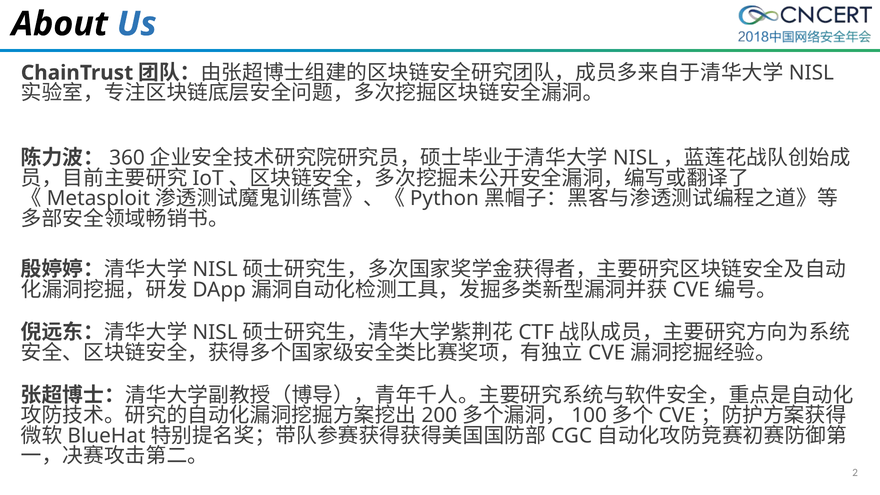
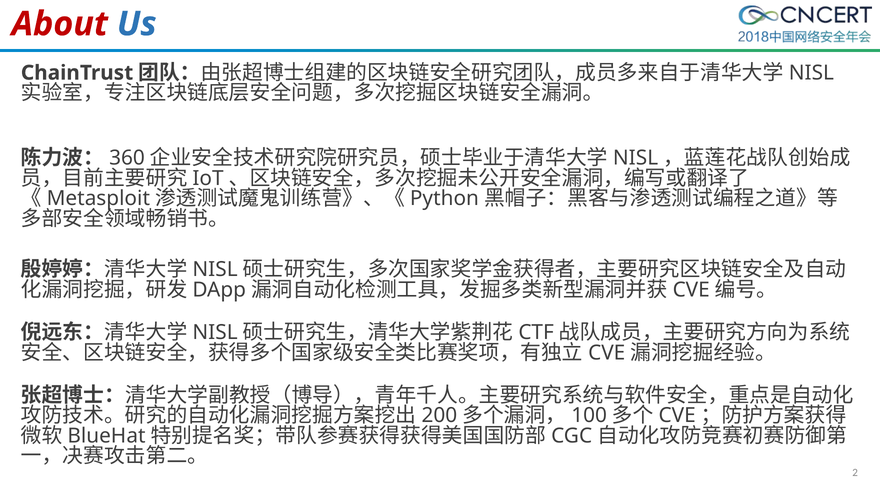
About colour: black -> red (60, 24)
